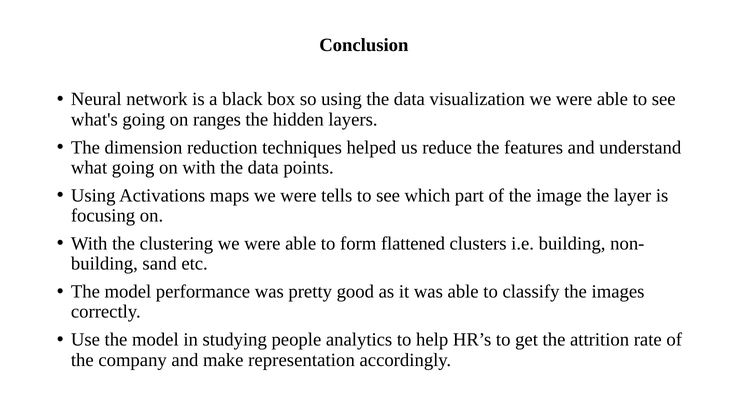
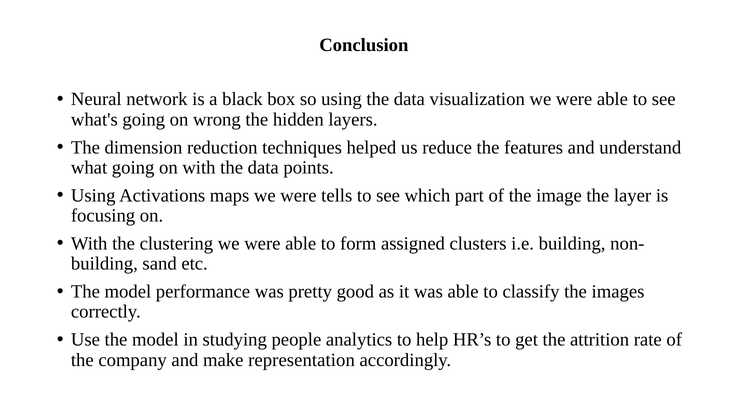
ranges: ranges -> wrong (217, 119)
flattened: flattened -> assigned (413, 244)
